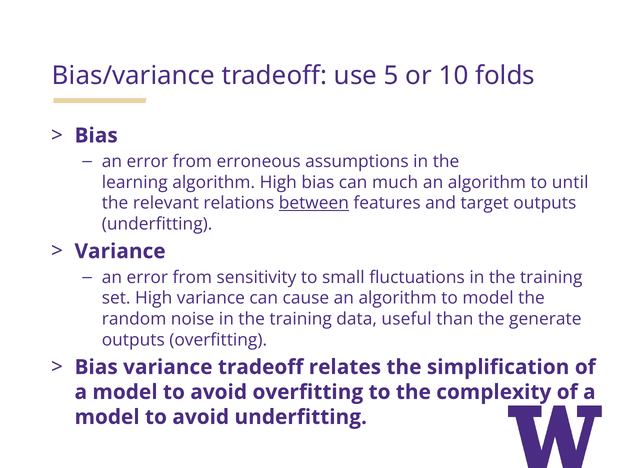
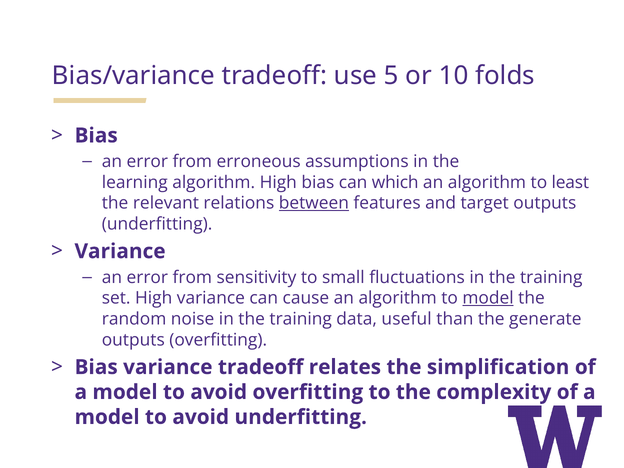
much: much -> which (395, 182)
until: until -> least (570, 182)
model underline: none -> present (488, 298)
